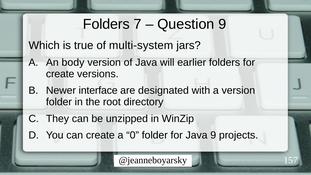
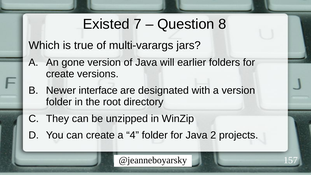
Folders: Folders -> Existed (106, 24)
Question 9: 9 -> 8 (222, 24)
multi-system: multi-system -> multi-varargs (141, 45)
body: body -> gone (73, 62)
0: 0 -> 4 (133, 135)
Java 9: 9 -> 2 (213, 135)
